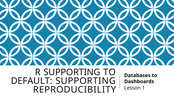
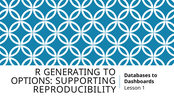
R SUPPORTING: SUPPORTING -> GENERATING (72, 72)
DEFAULT: DEFAULT -> OPTIONS (32, 81)
